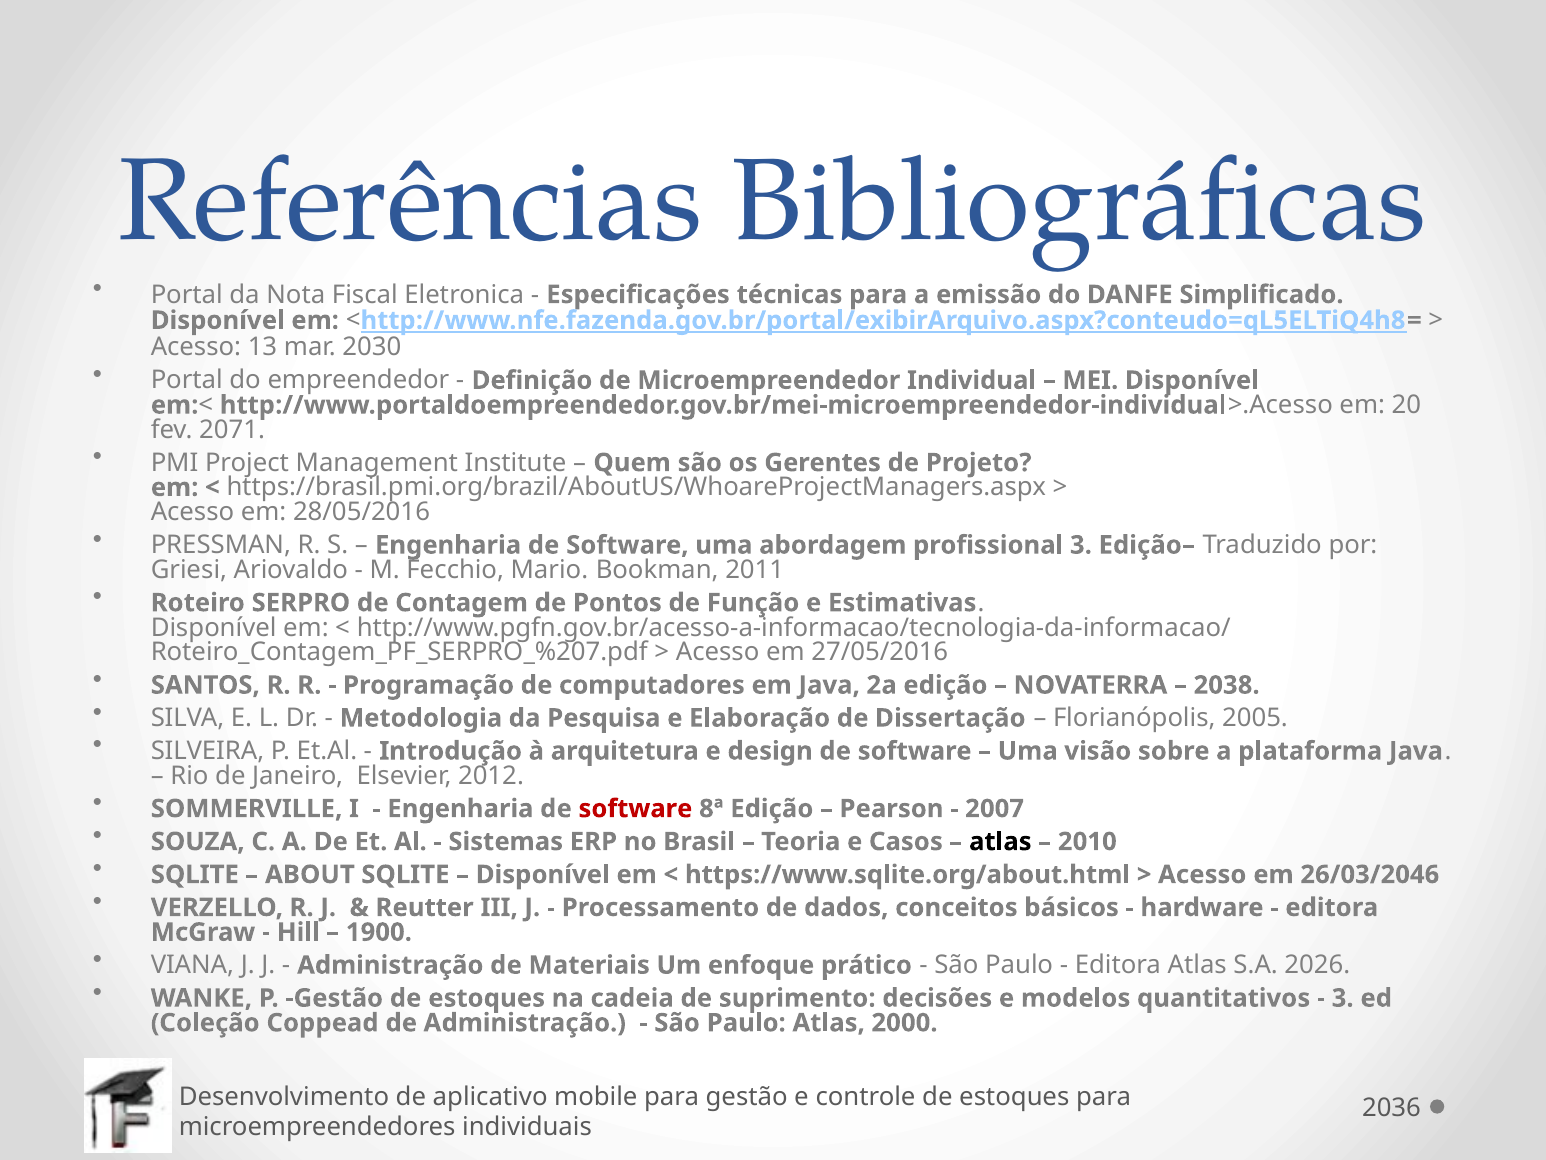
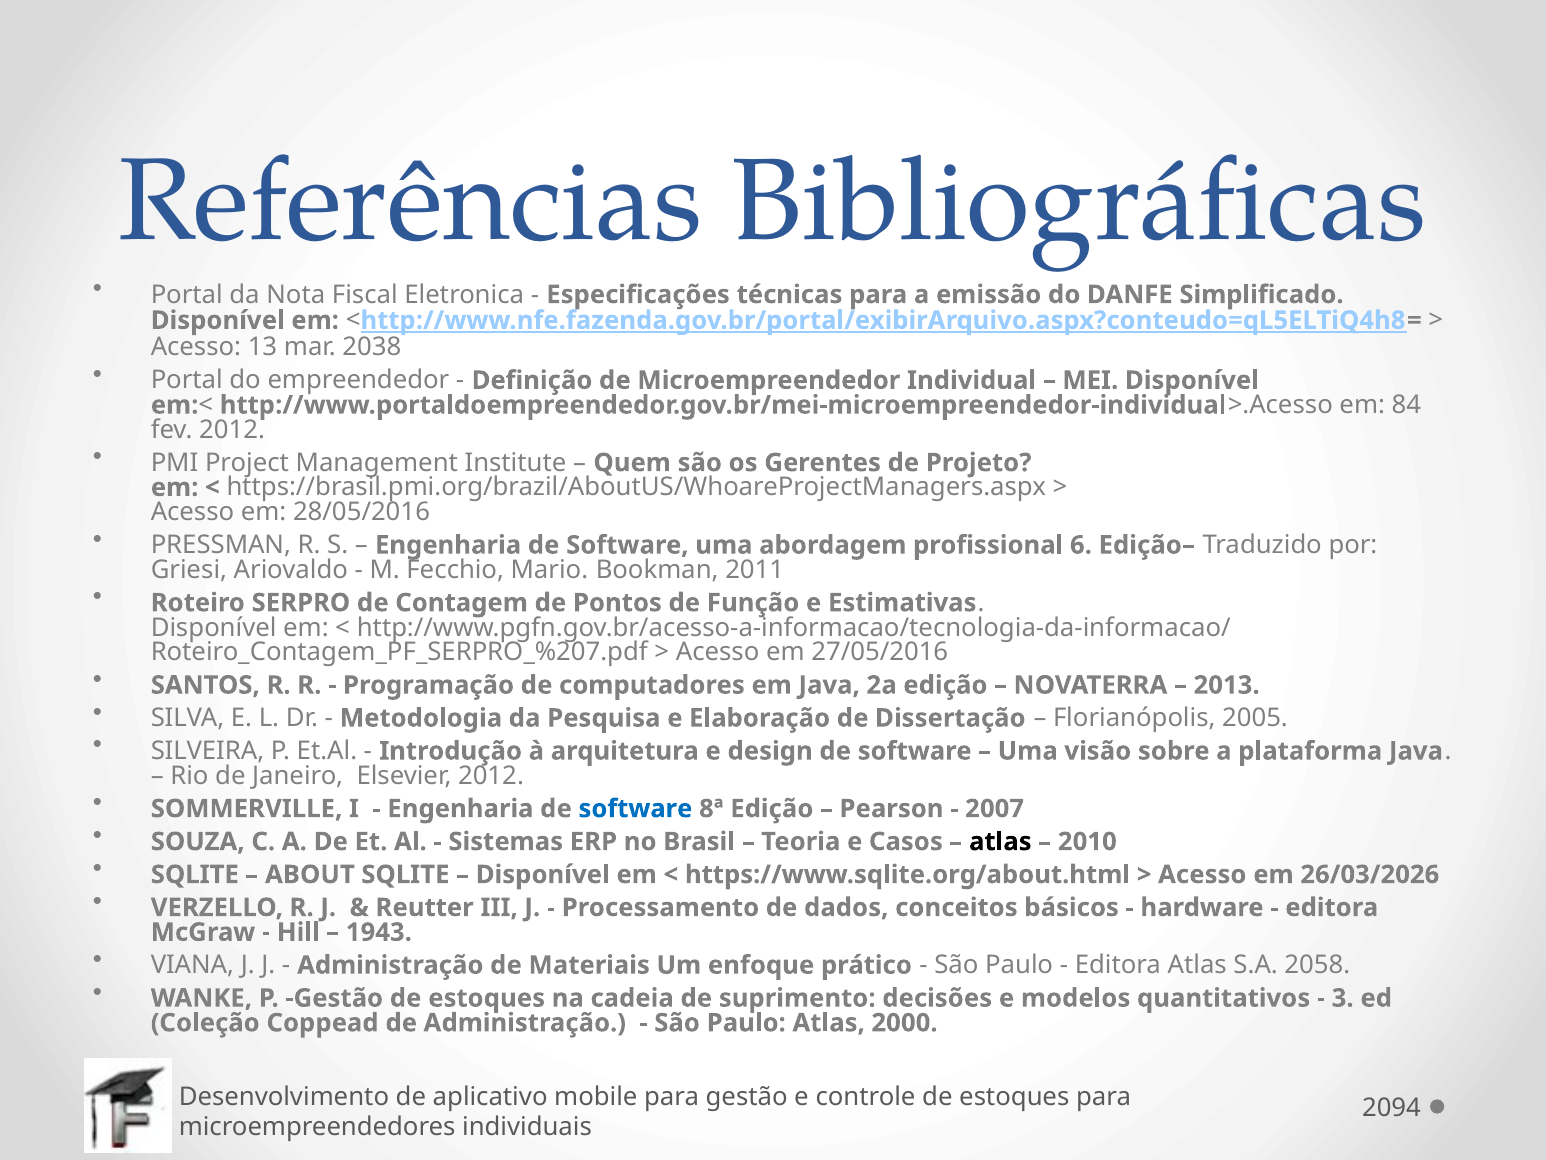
2030: 2030 -> 2038 (372, 347)
20: 20 -> 84 (1406, 405)
fev 2071: 2071 -> 2012 (232, 430)
profissional 3: 3 -> 6 (1081, 545)
2038: 2038 -> 2013 (1227, 685)
software colour: red -> blue (635, 808)
26/03/2046: 26/03/2046 -> 26/03/2026 (1370, 874)
1900: 1900 -> 1943 (379, 932)
2026: 2026 -> 2058 (1317, 965)
2036: 2036 -> 2094 (1391, 1107)
